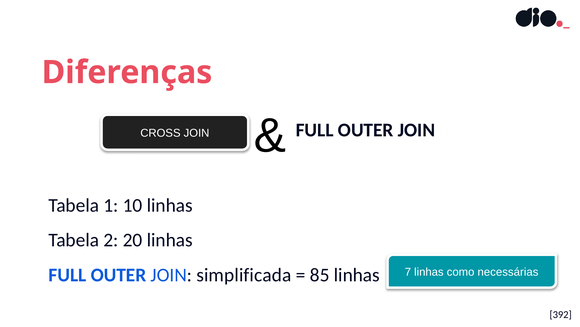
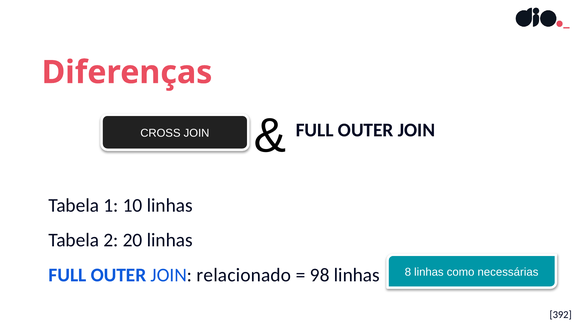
simplificada: simplificada -> relacionado (244, 274)
85: 85 -> 98 (320, 274)
7: 7 -> 8 (408, 271)
